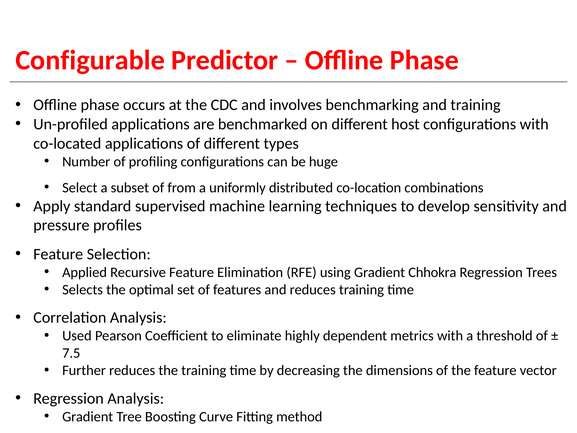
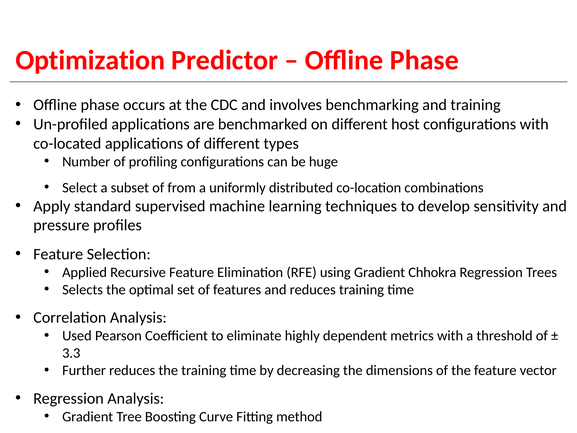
Configurable: Configurable -> Optimization (90, 60)
7.5: 7.5 -> 3.3 (71, 353)
